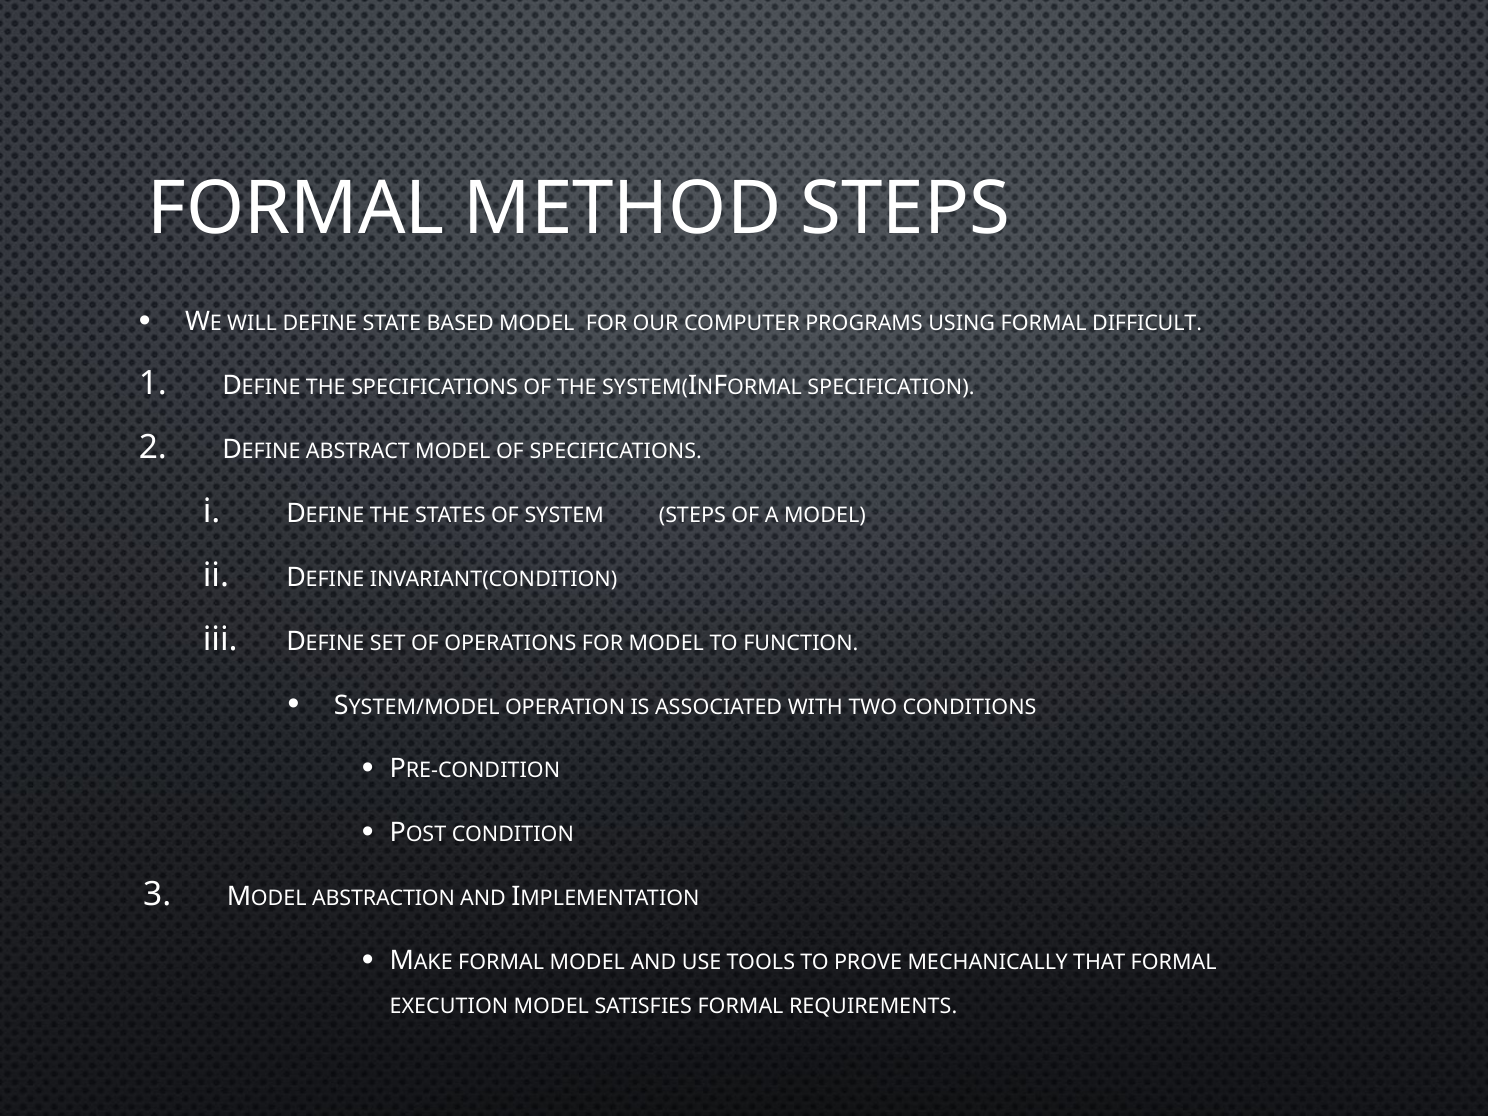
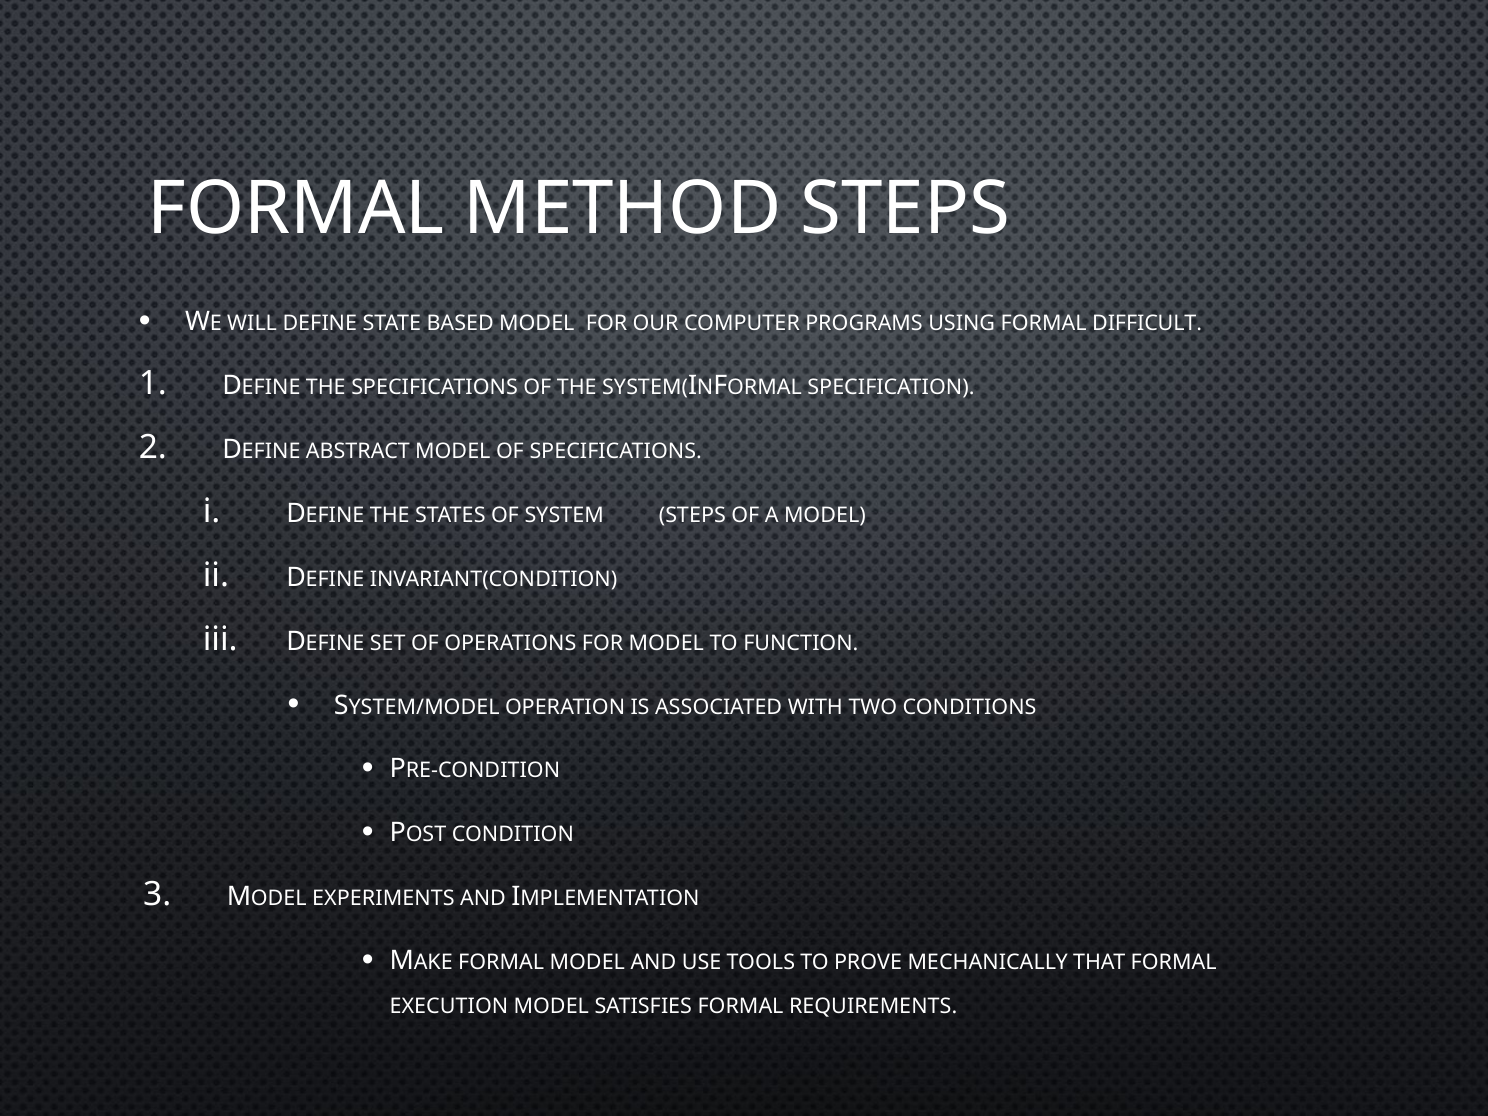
ABSTRACTION: ABSTRACTION -> EXPERIMENTS (383, 899)
